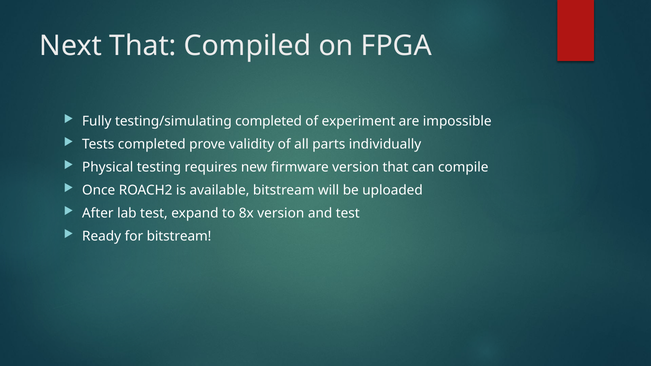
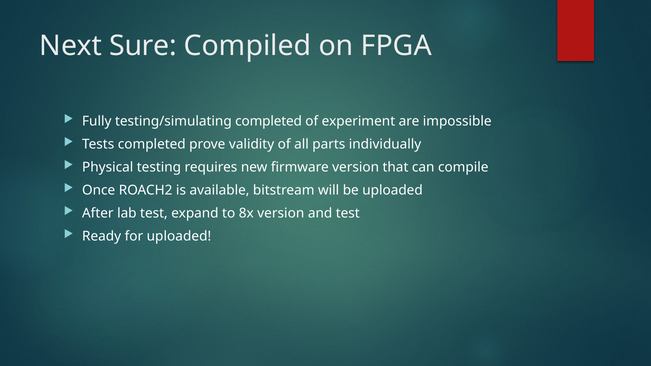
Next That: That -> Sure (143, 46)
for bitstream: bitstream -> uploaded (179, 236)
